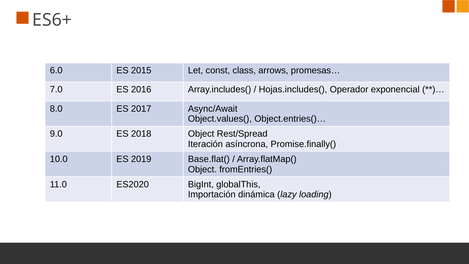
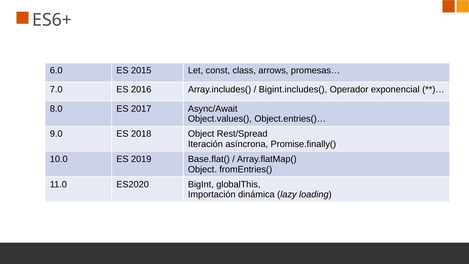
Hojas.includes(: Hojas.includes( -> Bigint.includes( (293, 90)
